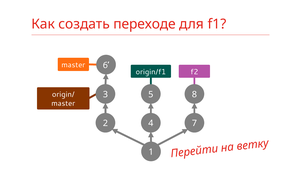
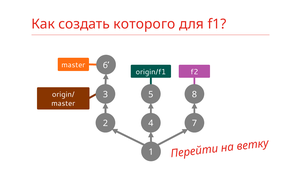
переходе: переходе -> которого (144, 24)
